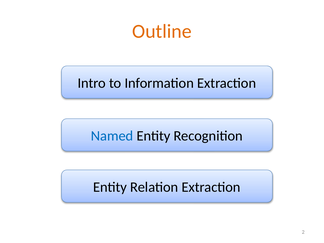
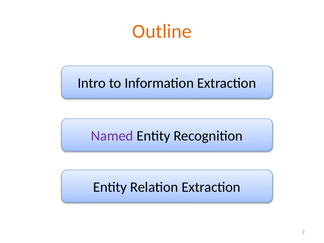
Named colour: blue -> purple (112, 136)
